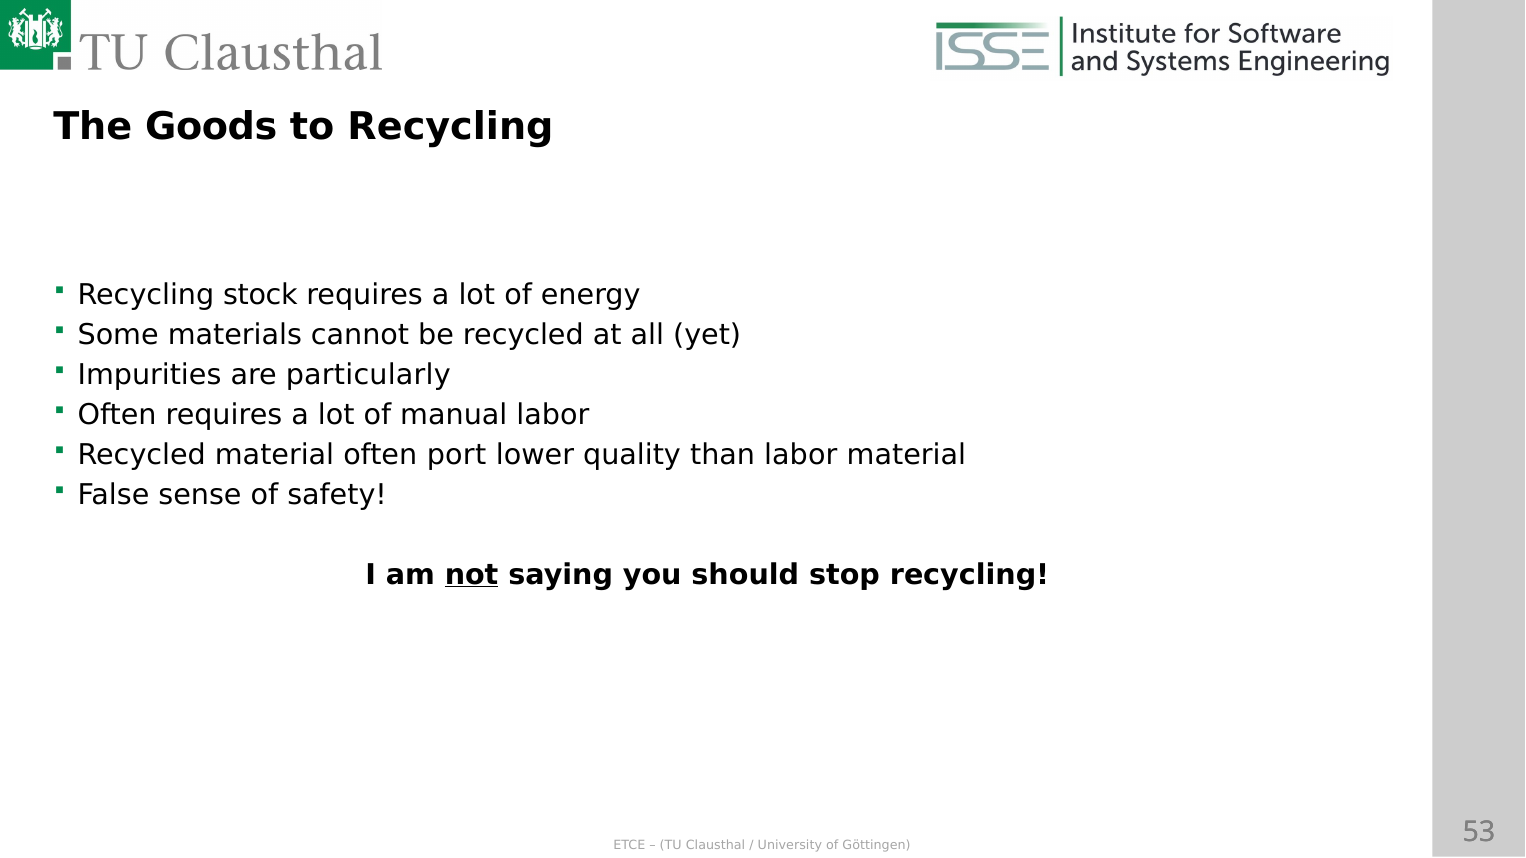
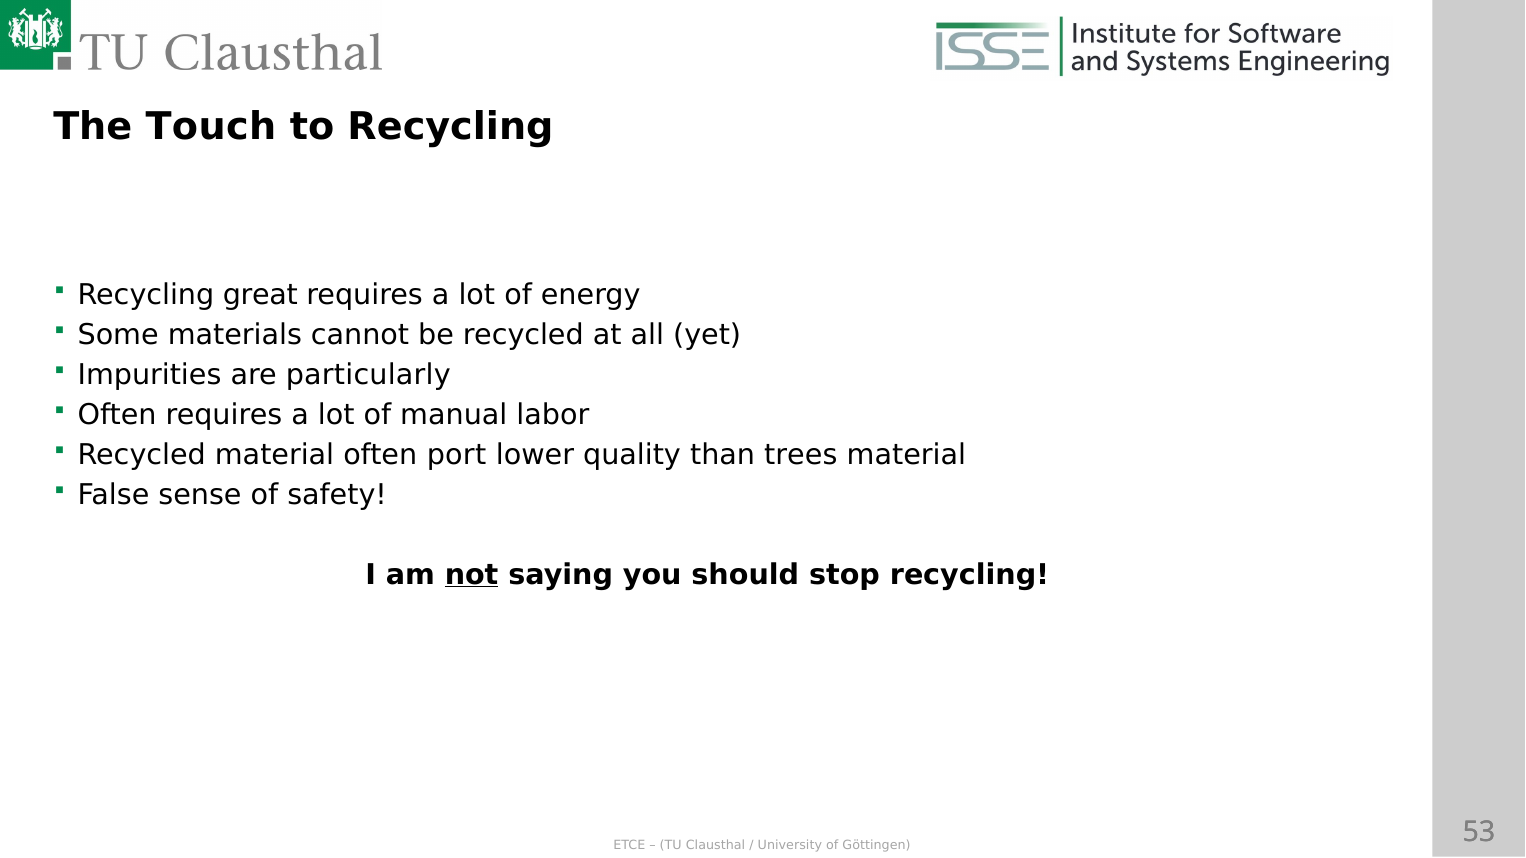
Goods: Goods -> Touch (211, 127)
Recycling stock: stock -> great (260, 295)
than labor: labor -> trees (801, 456)
